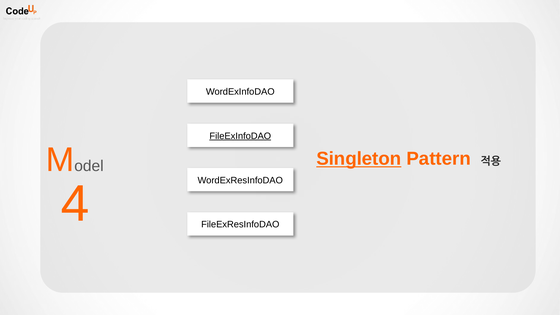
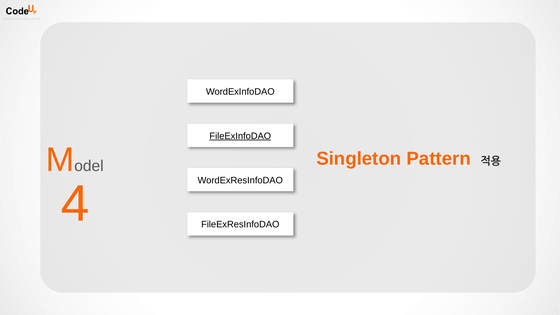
Singleton underline: present -> none (359, 159)
